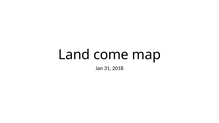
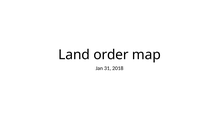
come: come -> order (111, 55)
